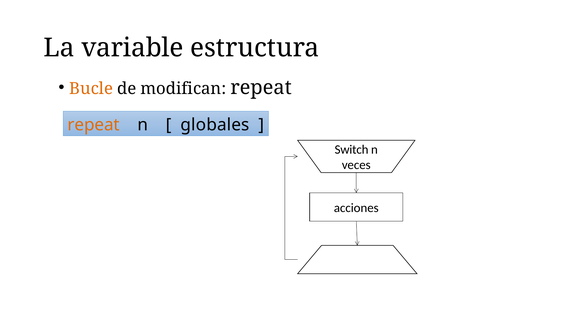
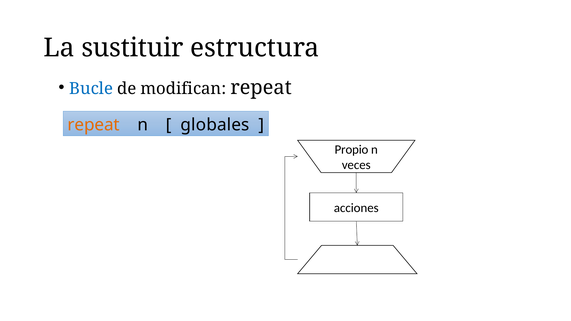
variable: variable -> sustituir (132, 48)
Bucle colour: orange -> blue (91, 89)
Switch: Switch -> Propio (352, 150)
